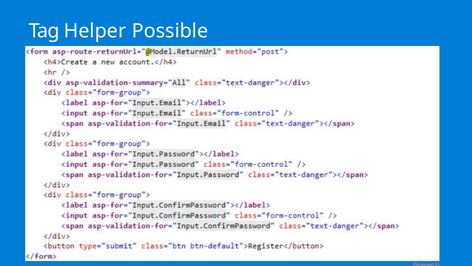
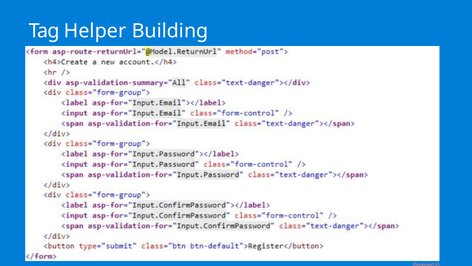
Possible: Possible -> Building (170, 31)
